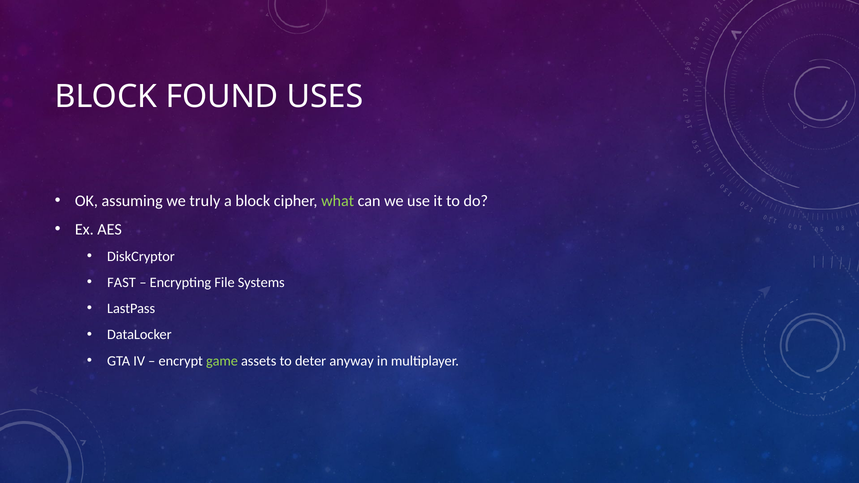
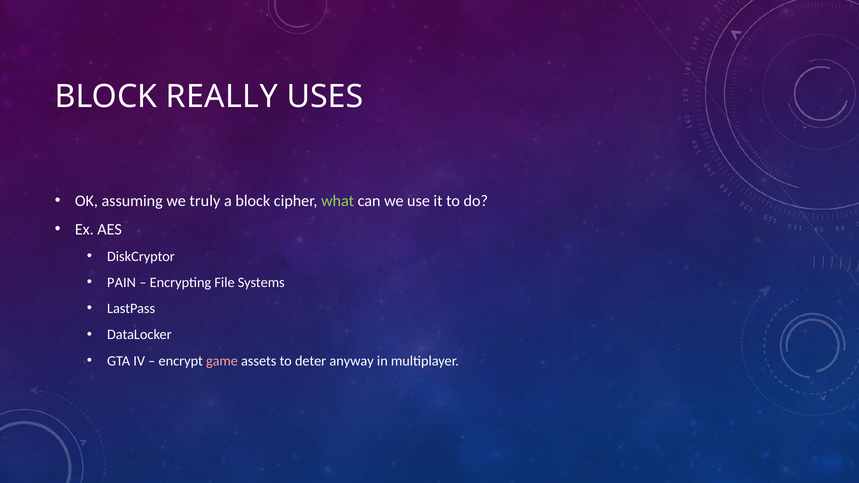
FOUND: FOUND -> REALLY (222, 96)
FAST: FAST -> PAIN (122, 283)
game colour: light green -> pink (222, 361)
